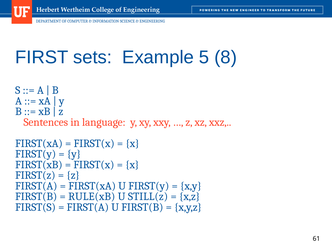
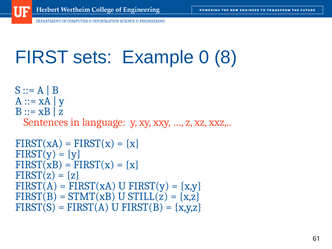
5: 5 -> 0 (204, 57)
RULE(xB: RULE(xB -> STMT(xB (92, 197)
